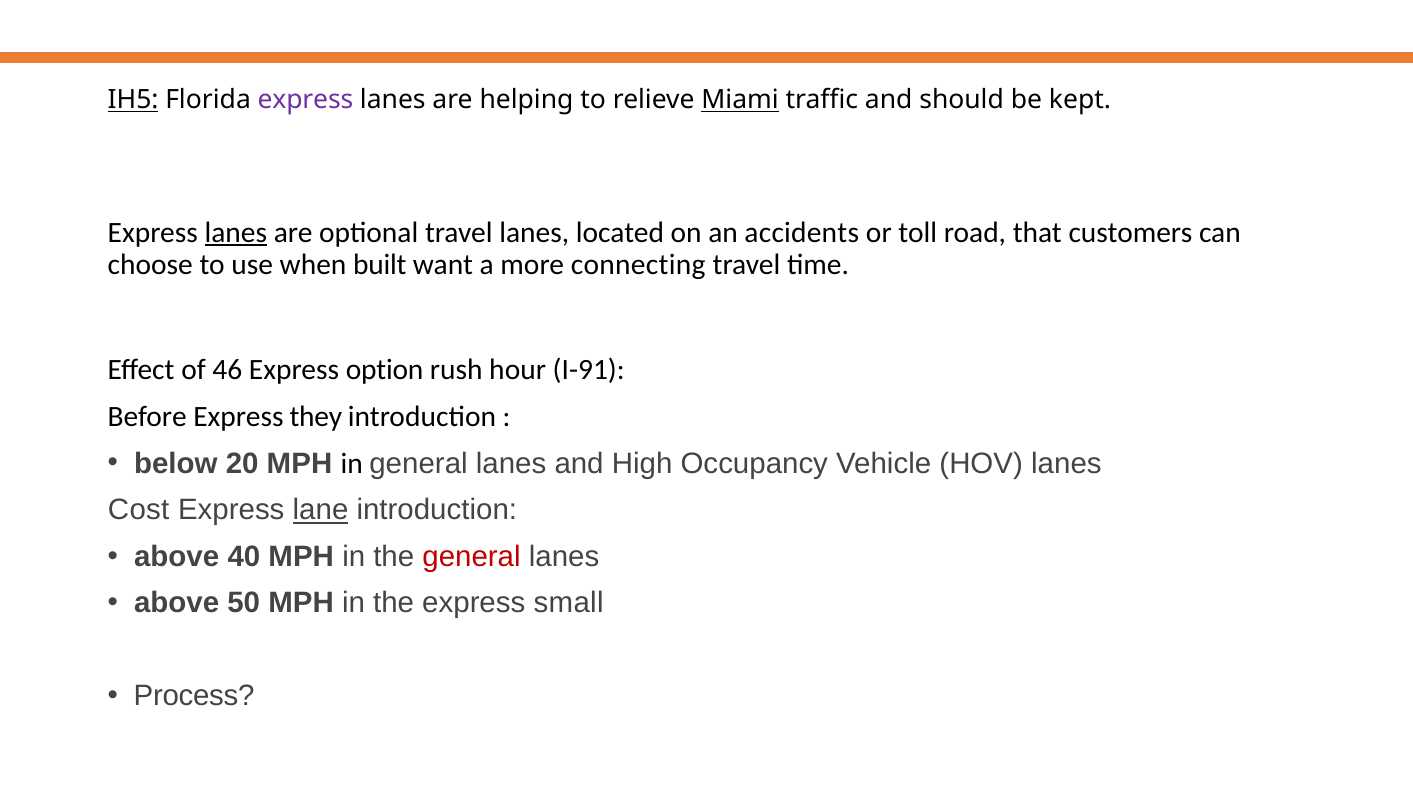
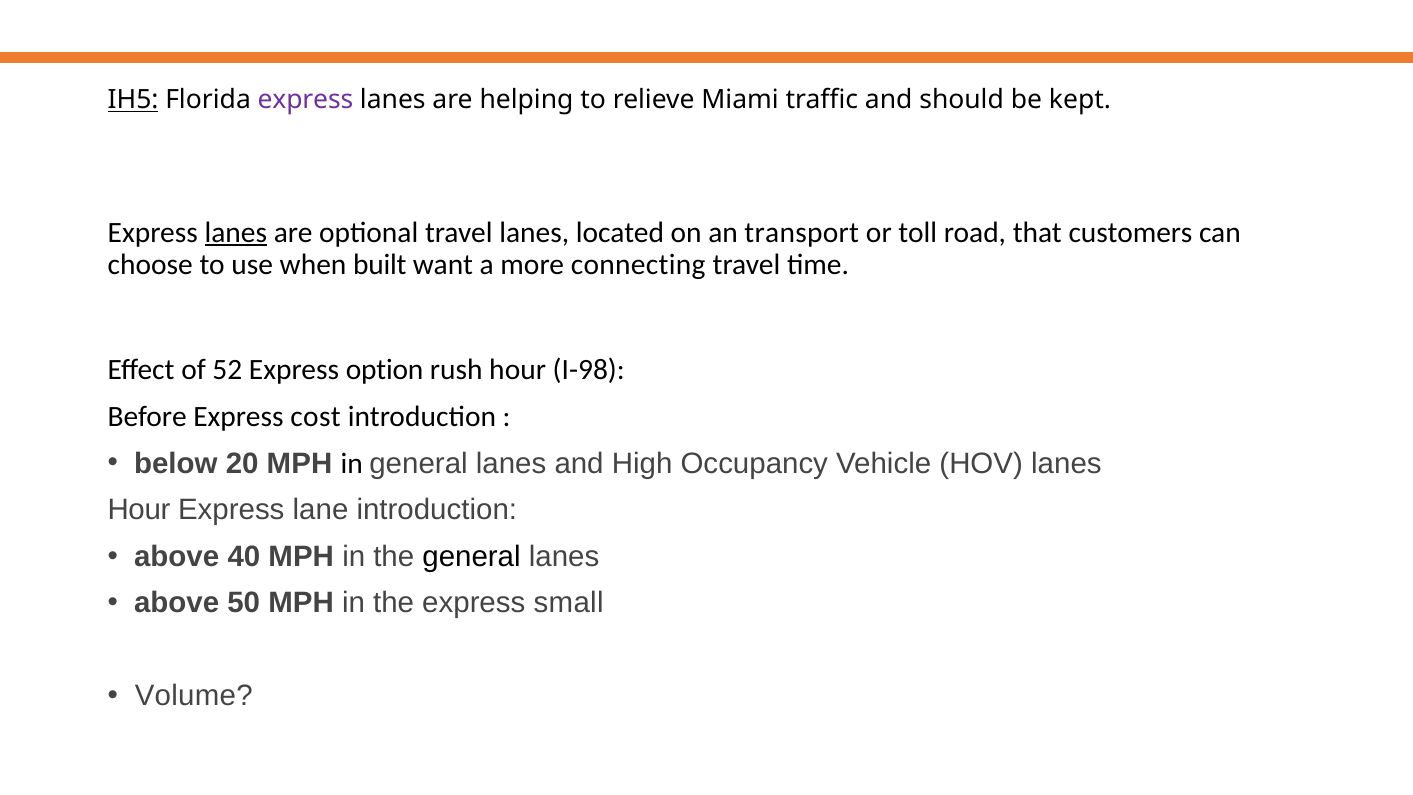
Miami underline: present -> none (740, 100)
accidents: accidents -> transport (802, 233)
46: 46 -> 52 (227, 370)
I-91: I-91 -> I-98 (589, 370)
they: they -> cost (316, 417)
Cost: Cost -> Hour (139, 510)
lane underline: present -> none (321, 510)
general colour: red -> black (471, 556)
Process: Process -> Volume (194, 696)
